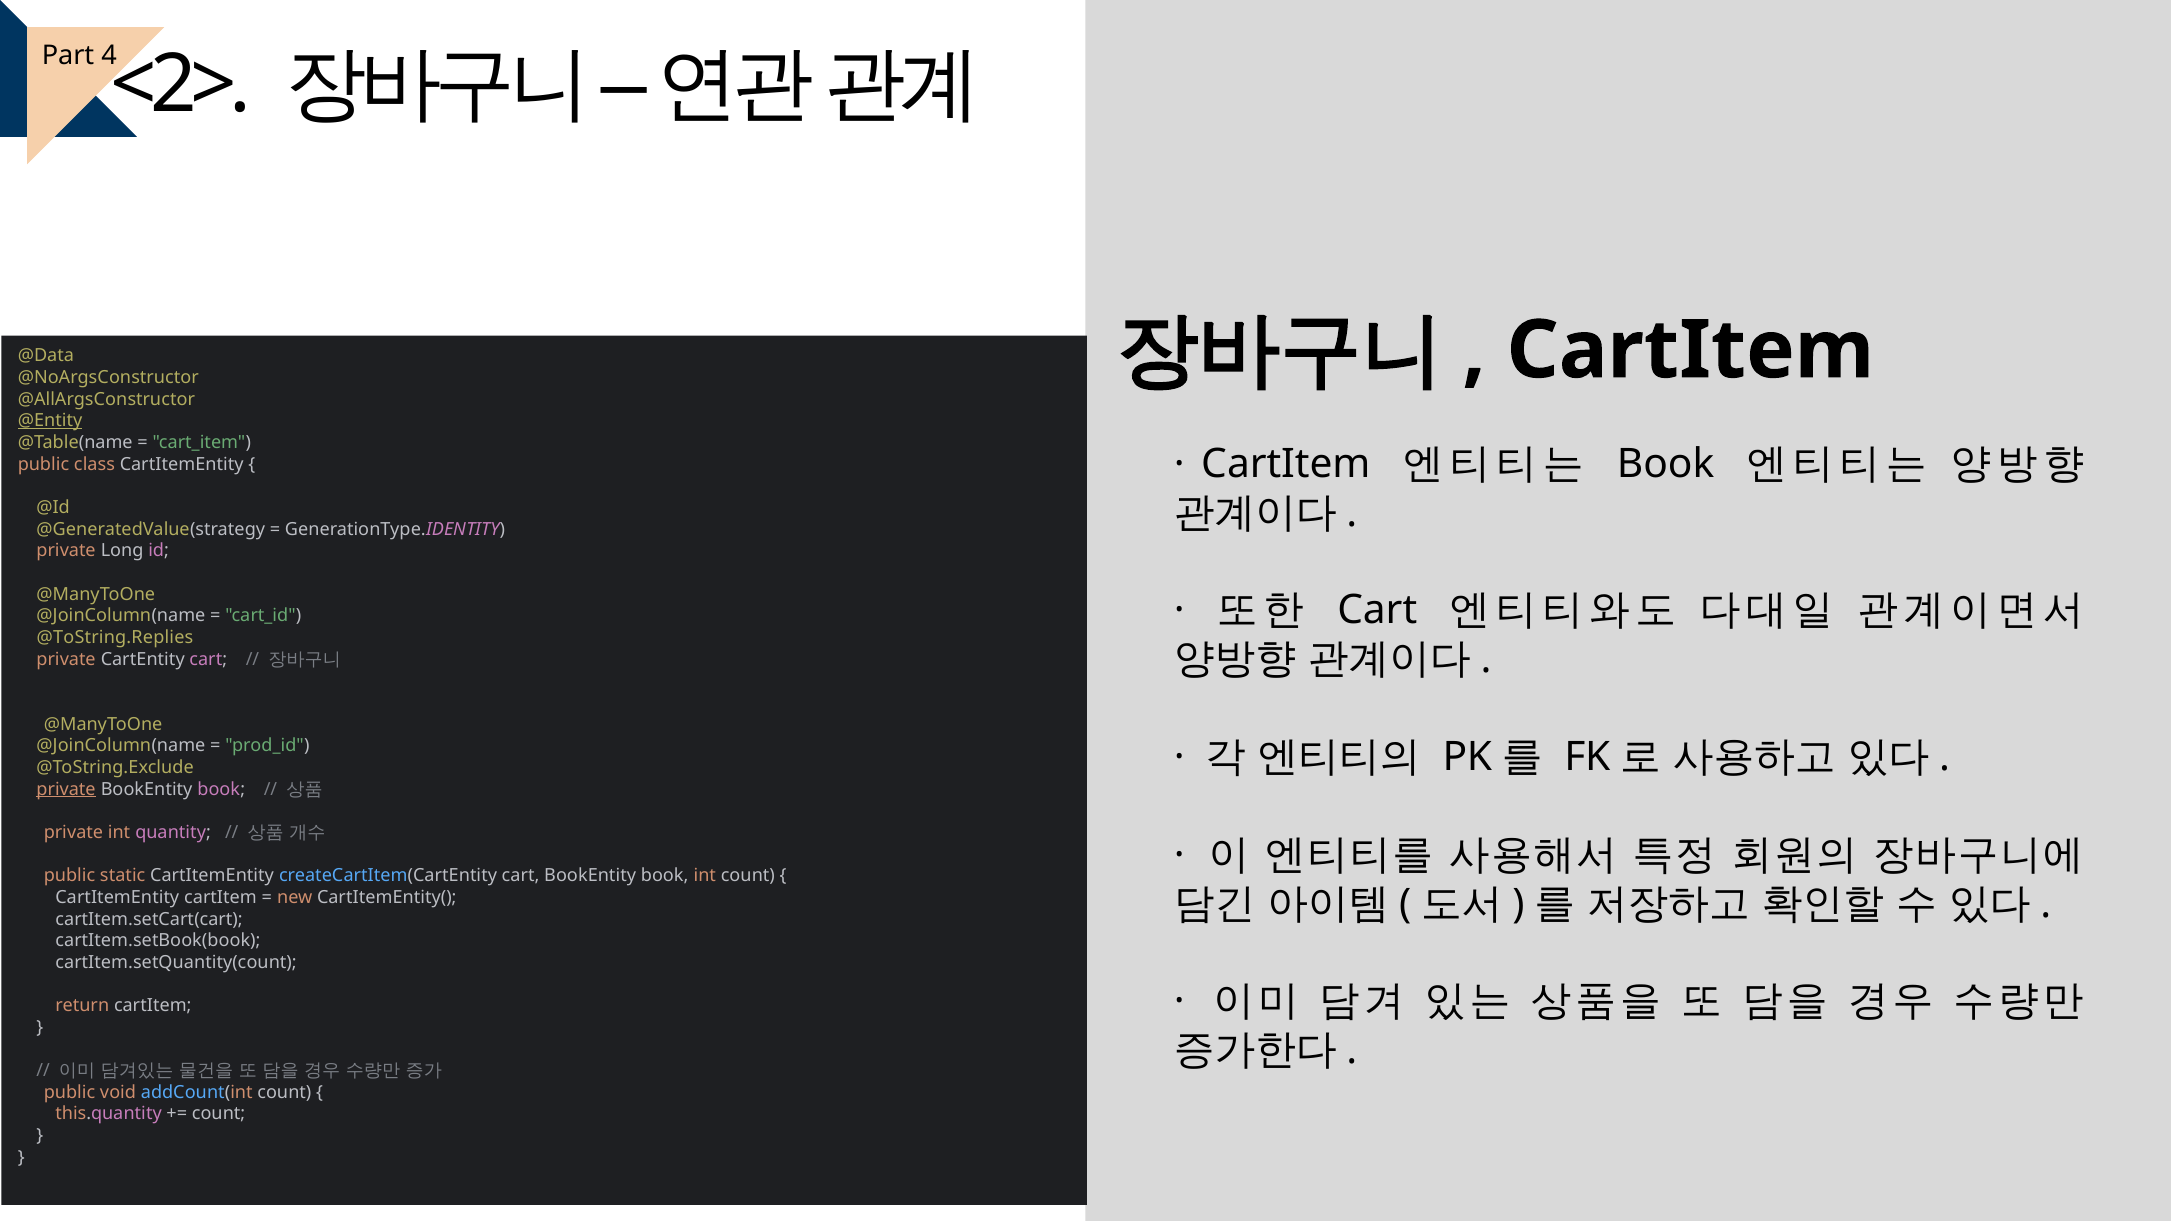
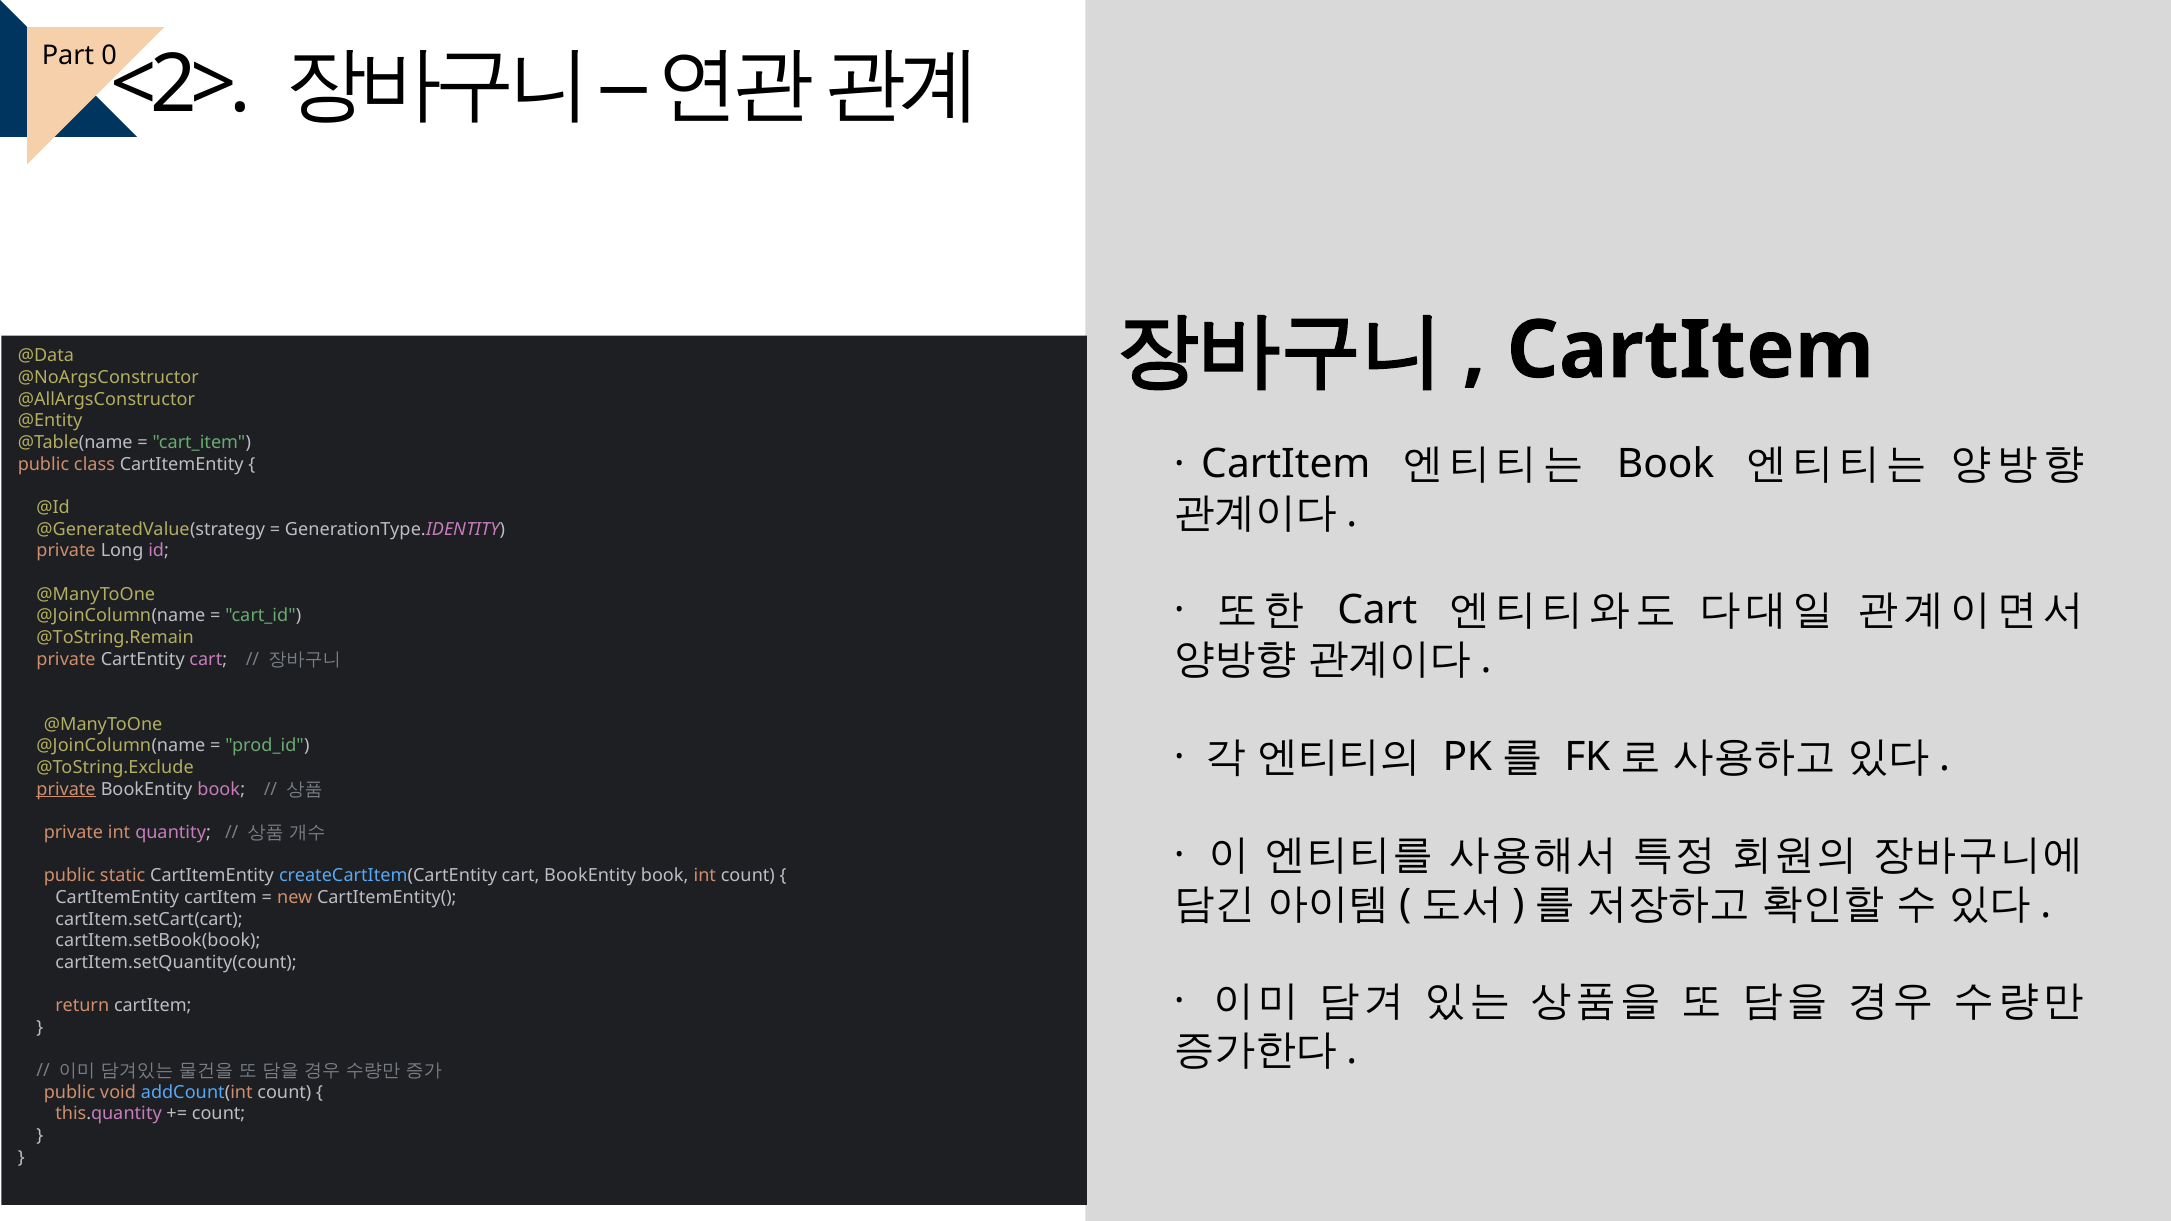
4: 4 -> 0 (109, 56)
@Entity underline: present -> none (50, 421)
@ToString.Replies: @ToString.Replies -> @ToString.Remain (115, 638)
